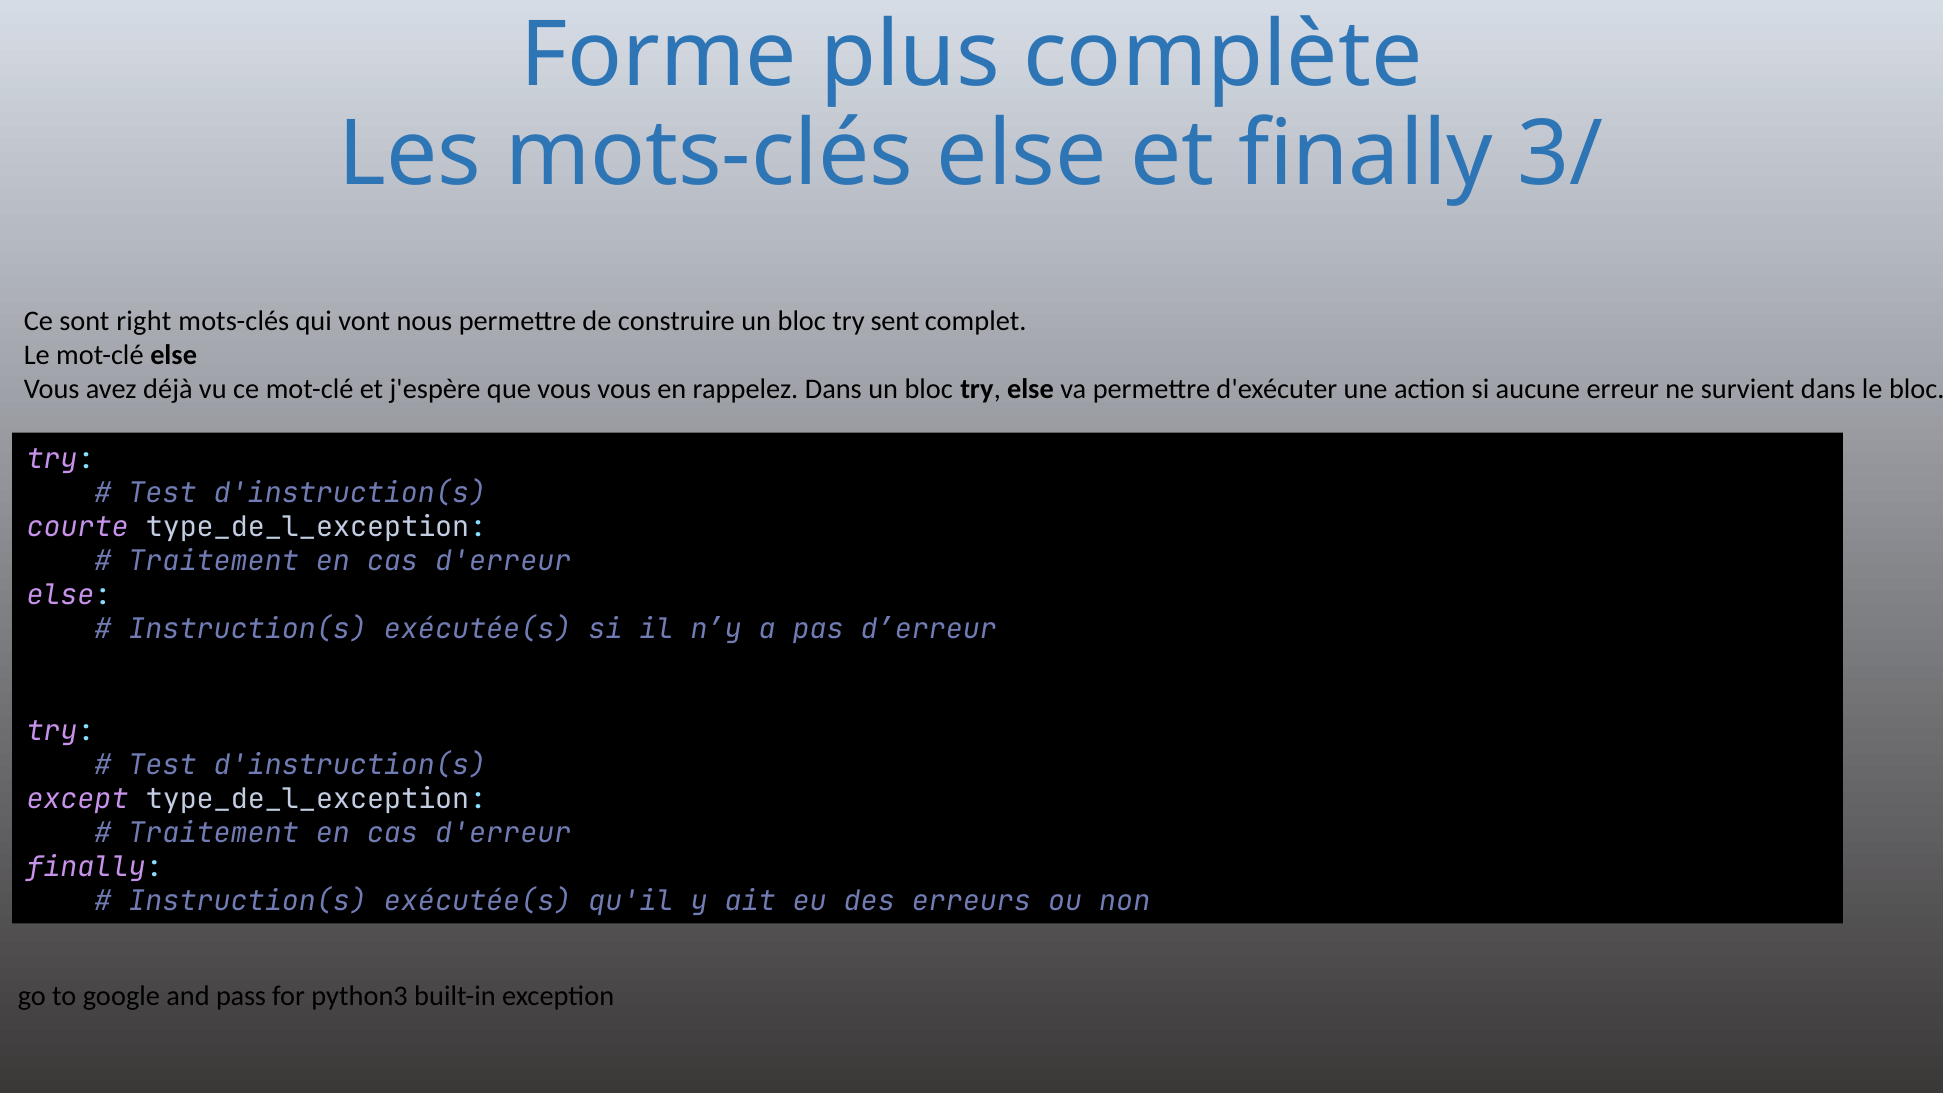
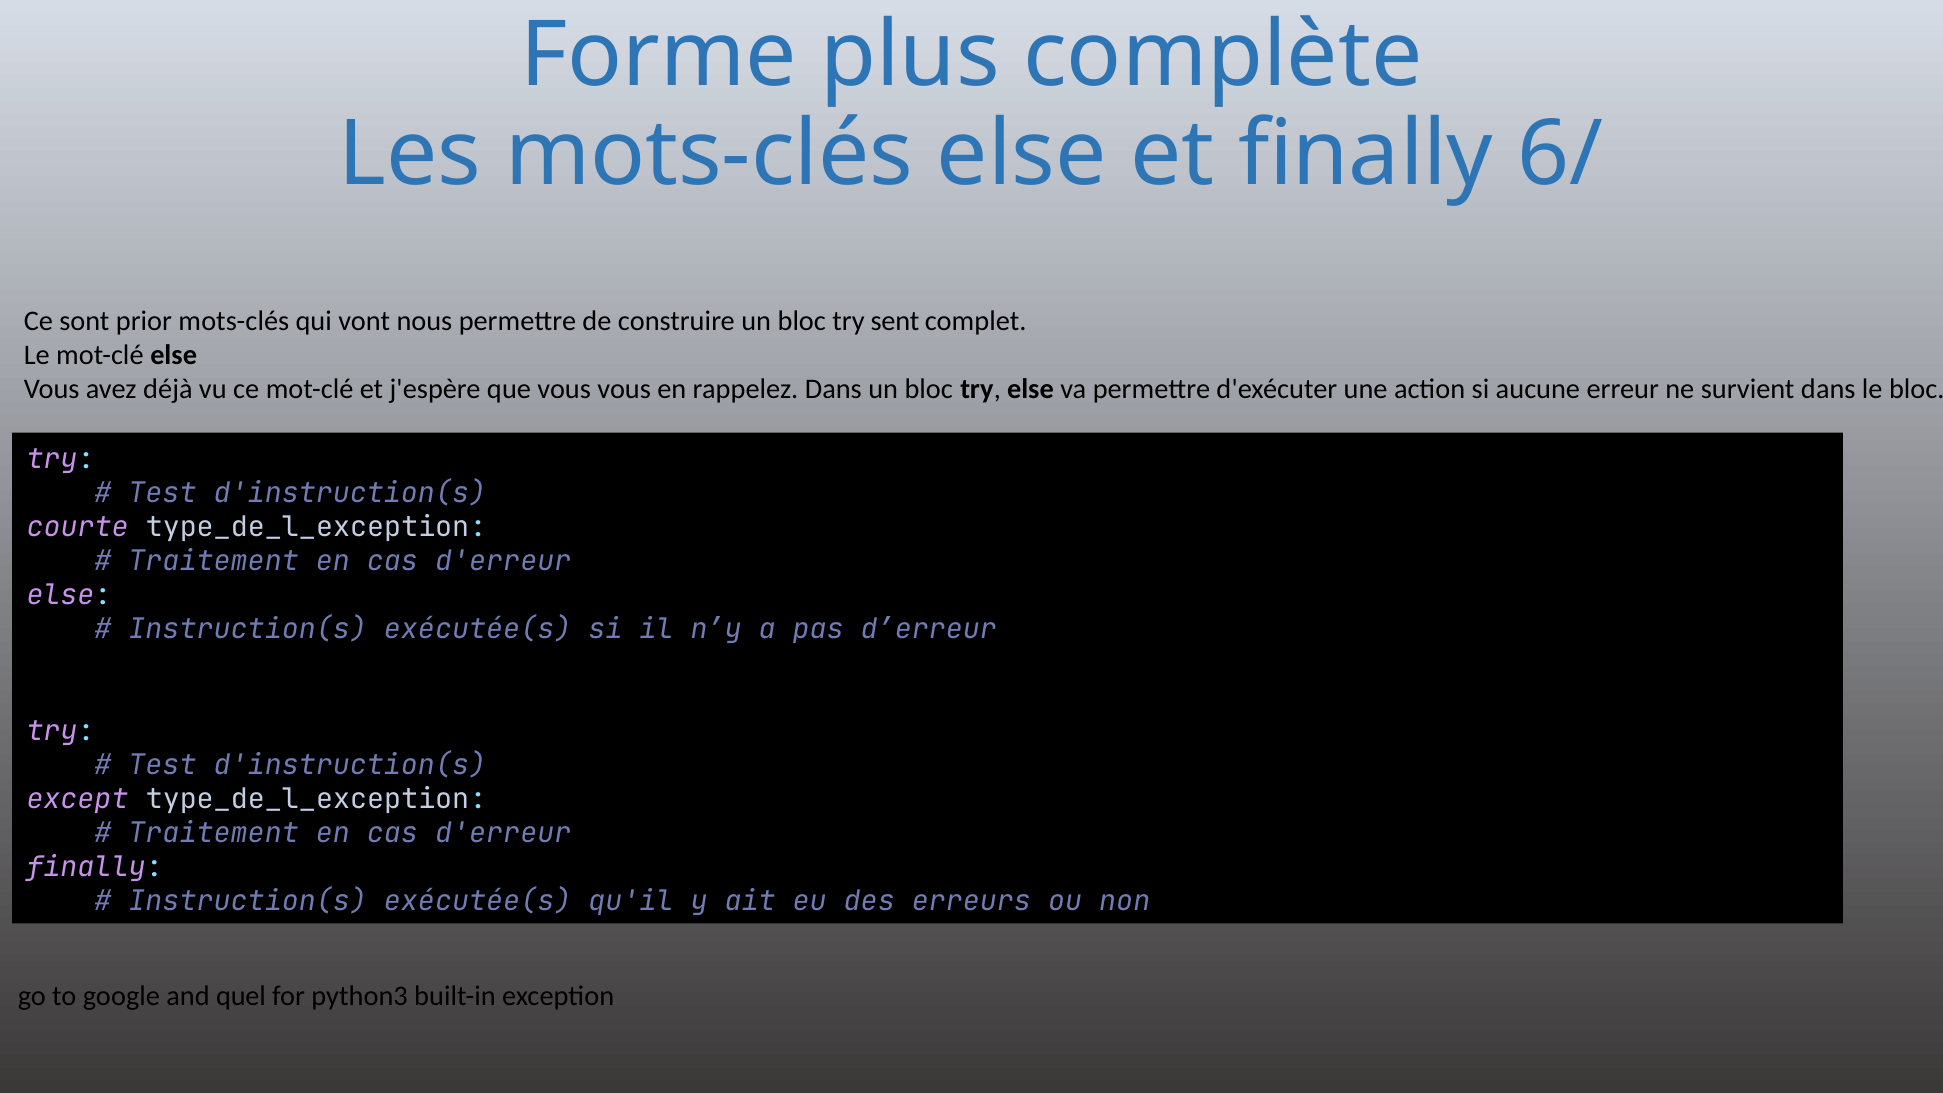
3/: 3/ -> 6/ (1560, 154)
right: right -> prior (144, 322)
pass: pass -> quel (241, 996)
